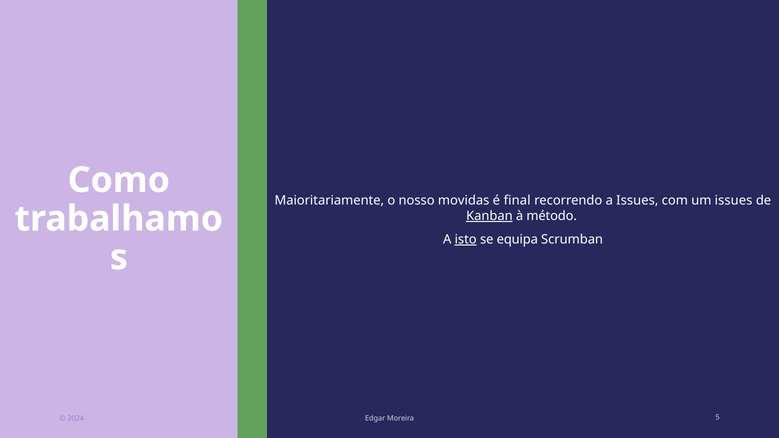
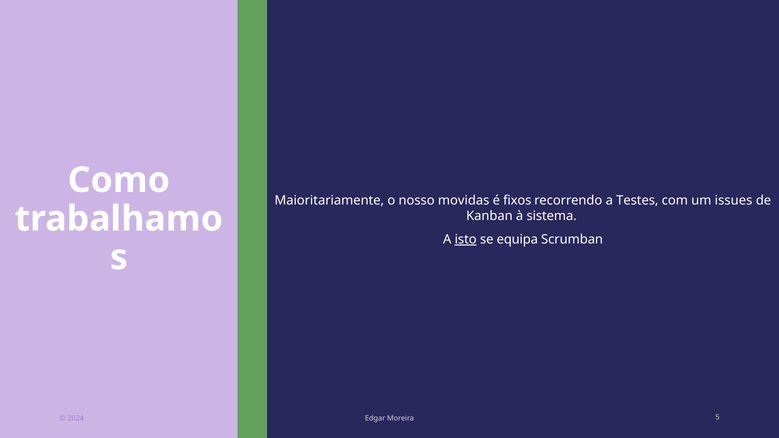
final: final -> fixos (517, 200)
a Issues: Issues -> Testes (637, 200)
Kanban underline: present -> none (489, 216)
método: método -> sistema (552, 216)
